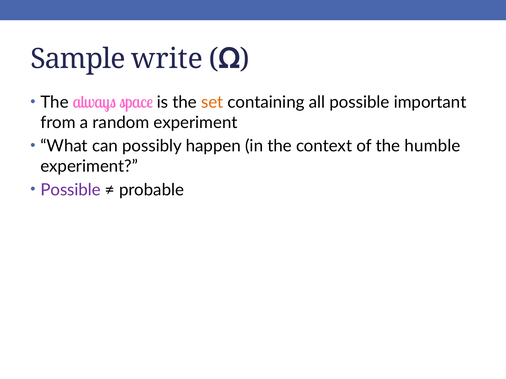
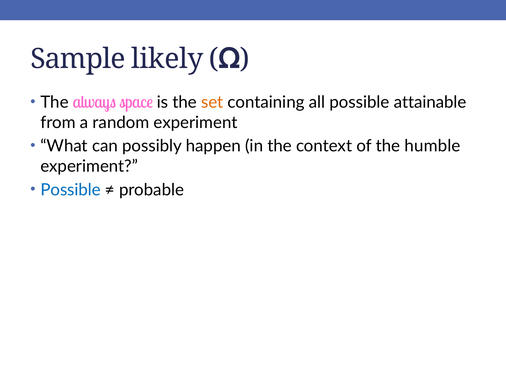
write: write -> likely (167, 59)
important: important -> attainable (430, 102)
Possible colour: purple -> blue (71, 190)
